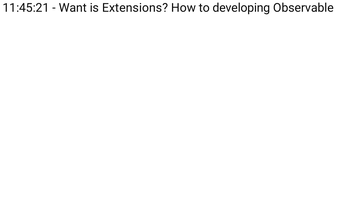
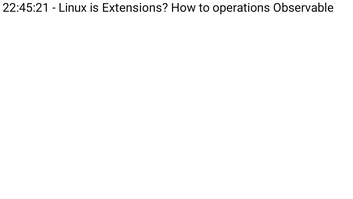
11:45:21: 11:45:21 -> 22:45:21 (26, 8)
Want: Want -> Linux (73, 8)
developing: developing -> operations (241, 8)
